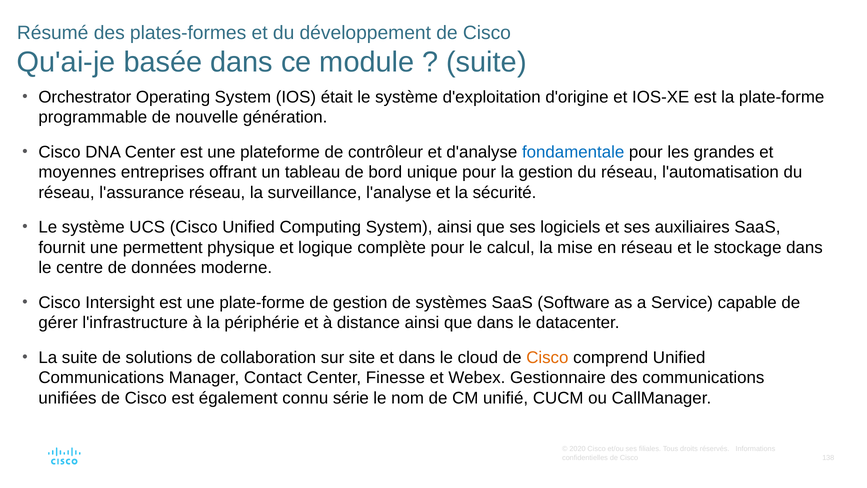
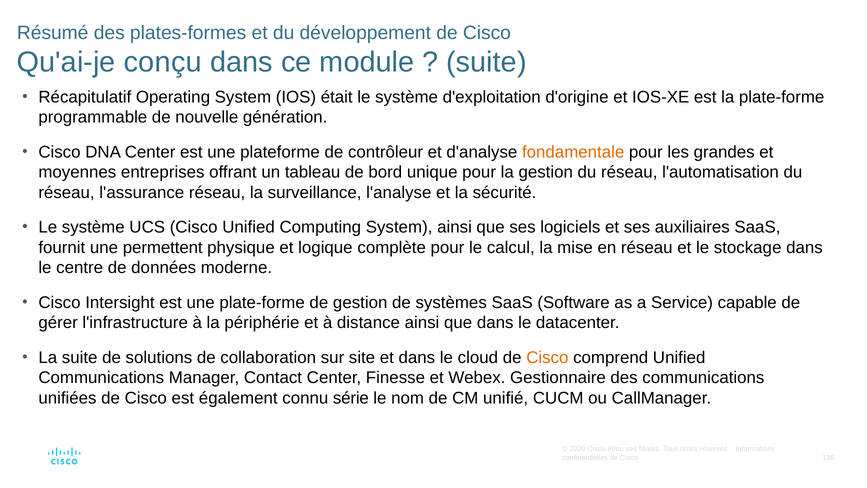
basée: basée -> conçu (163, 62)
Orchestrator: Orchestrator -> Récapitulatif (85, 97)
fondamentale colour: blue -> orange (573, 152)
